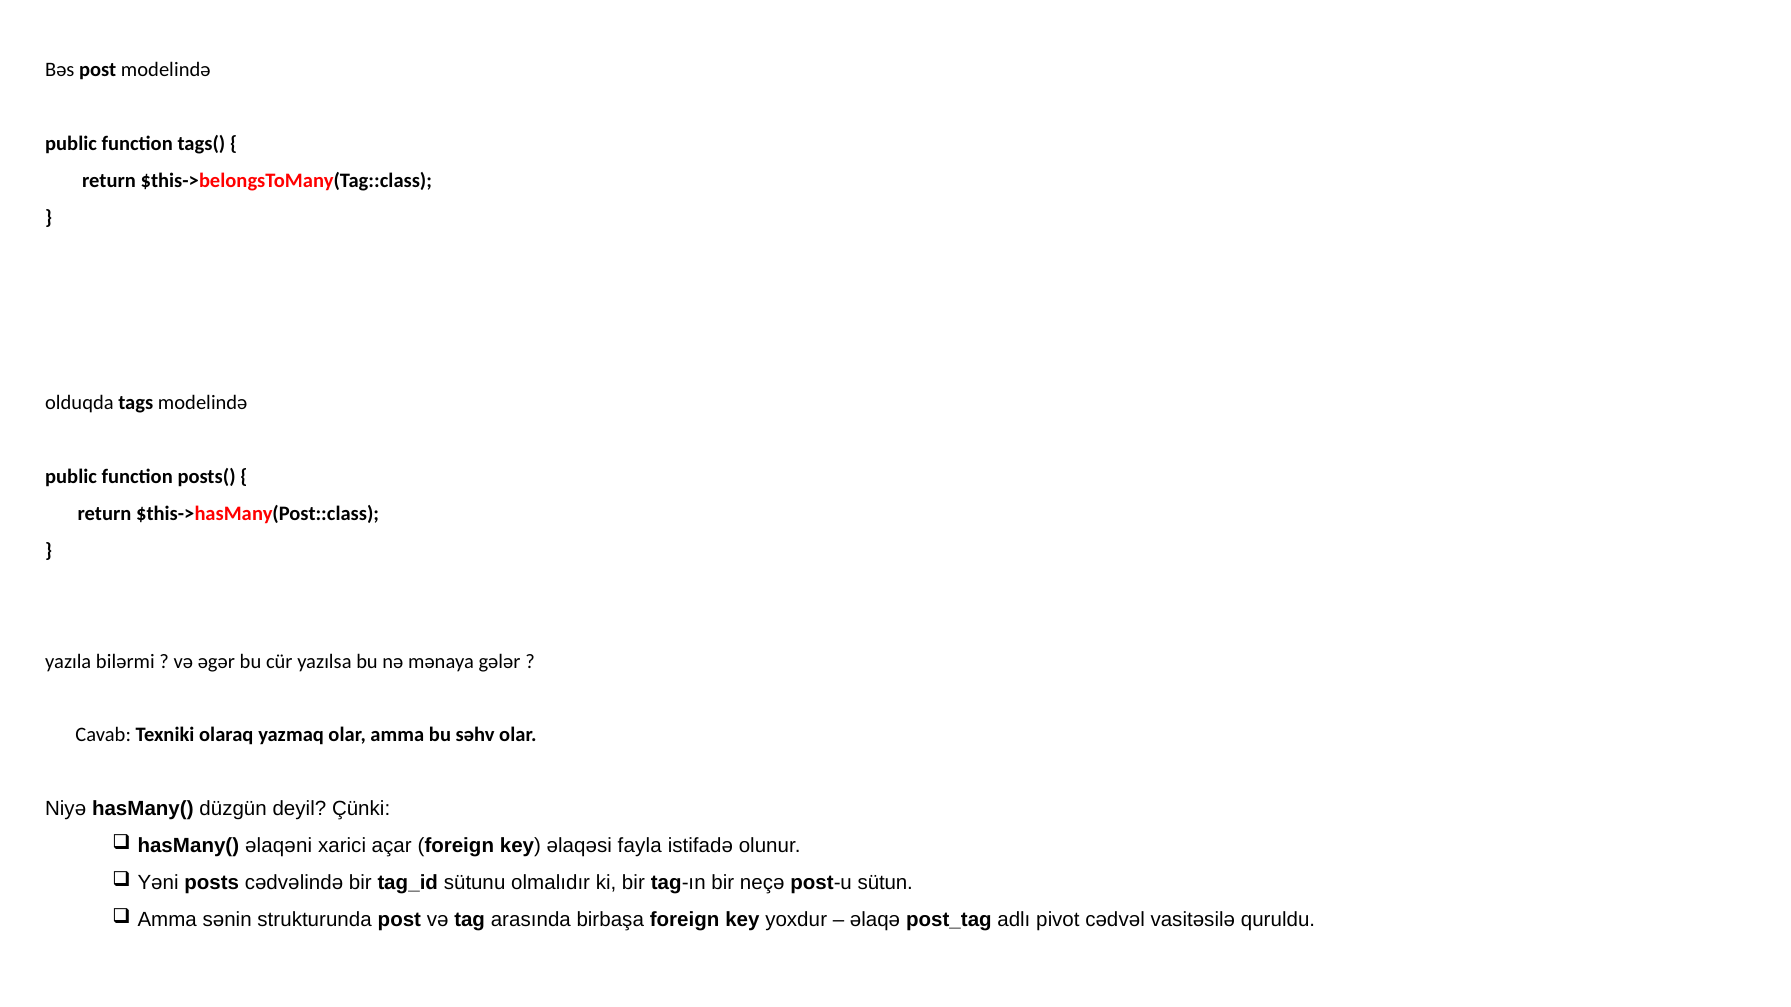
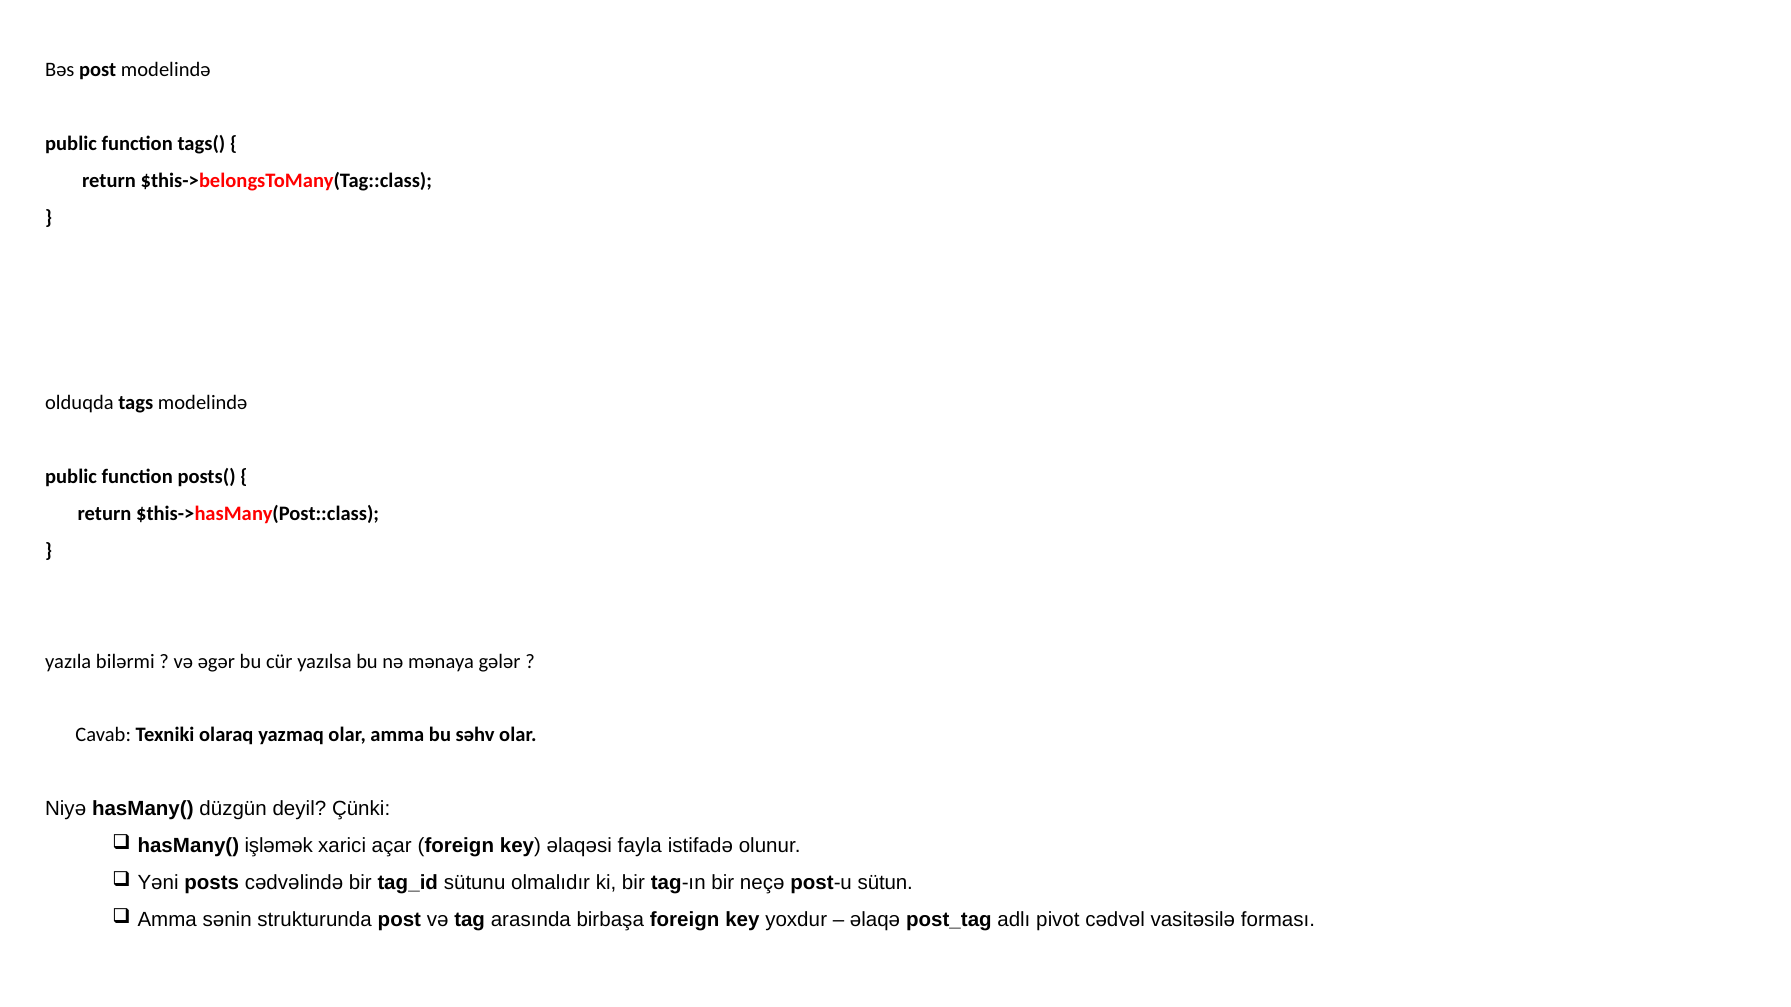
əlaqəni: əlaqəni -> işləmək (279, 846)
quruldu: quruldu -> forması (1278, 920)
